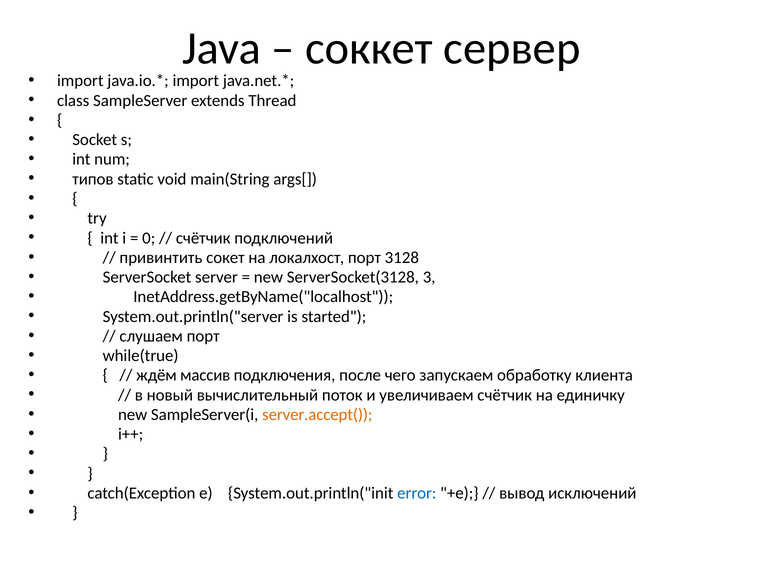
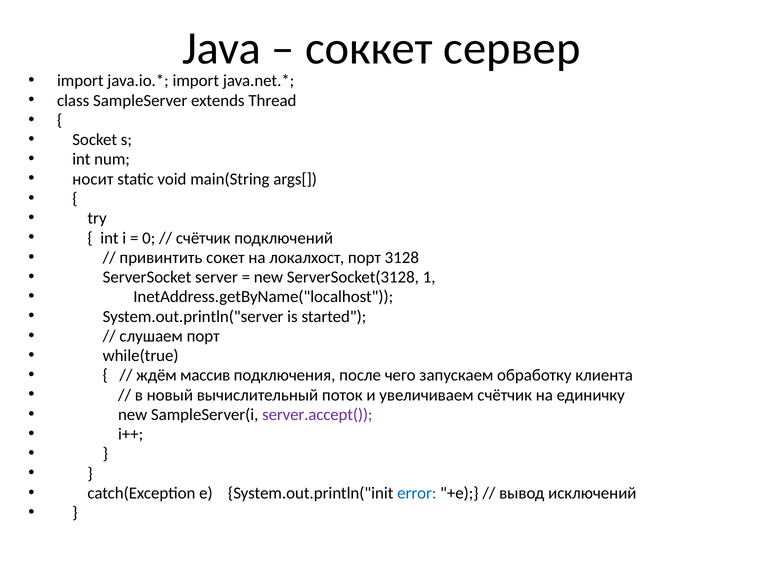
типов: типов -> носит (93, 179)
3: 3 -> 1 (429, 277)
server.accept( colour: orange -> purple (317, 414)
